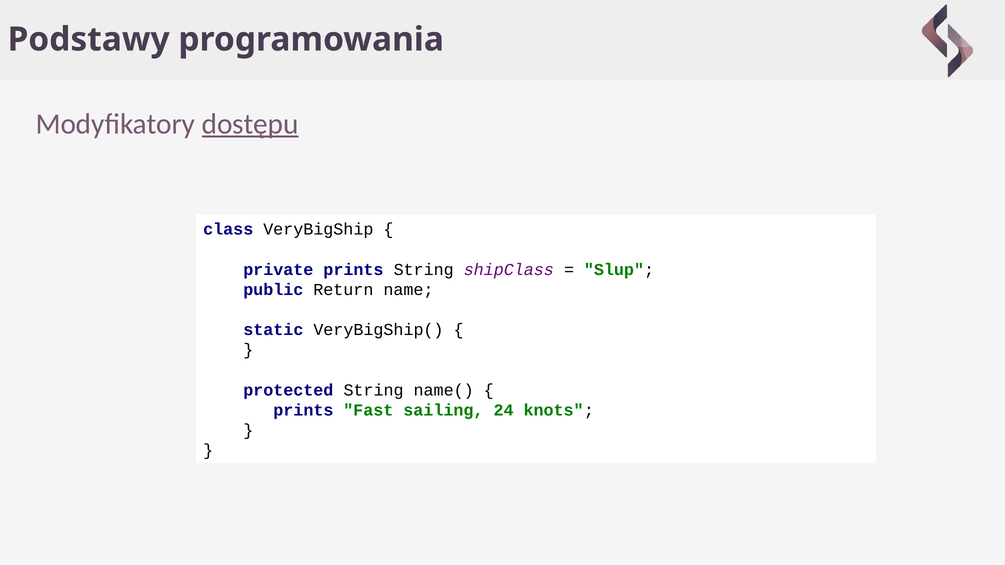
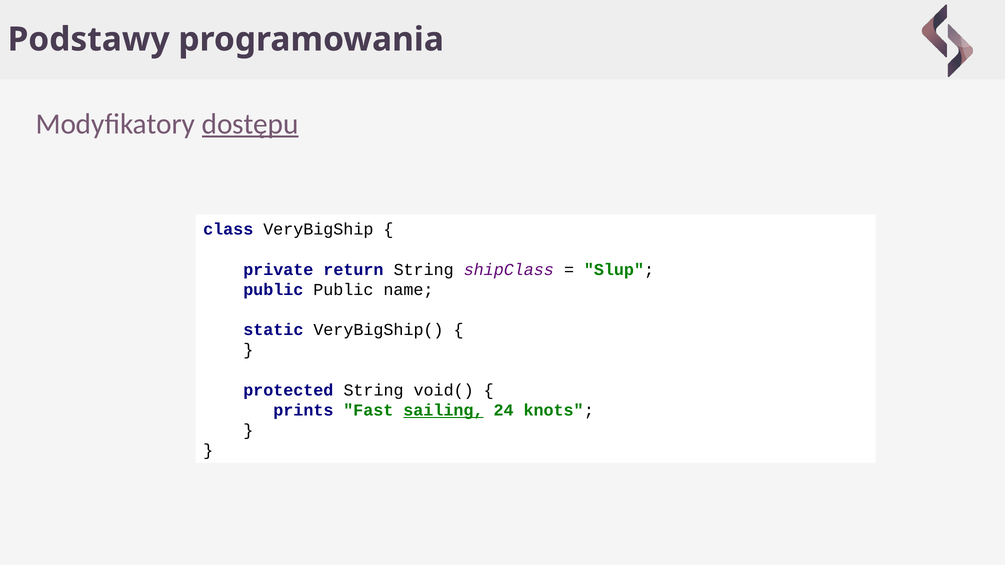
private prints: prints -> return (353, 270)
public Return: Return -> Public (343, 290)
name(: name( -> void( (444, 390)
sailing underline: none -> present (443, 410)
